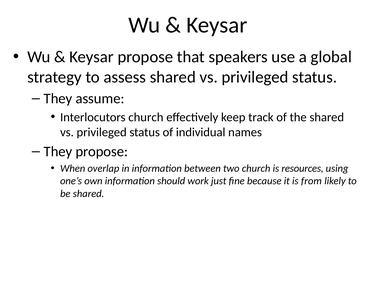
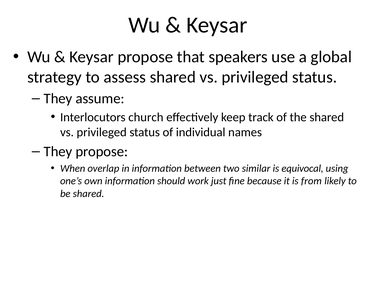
two church: church -> similar (256, 169)
resources: resources -> equivocal (303, 169)
